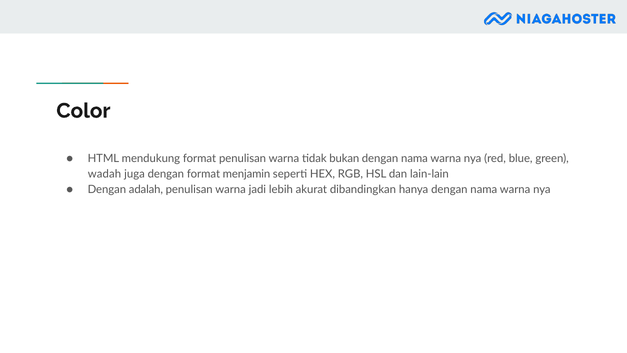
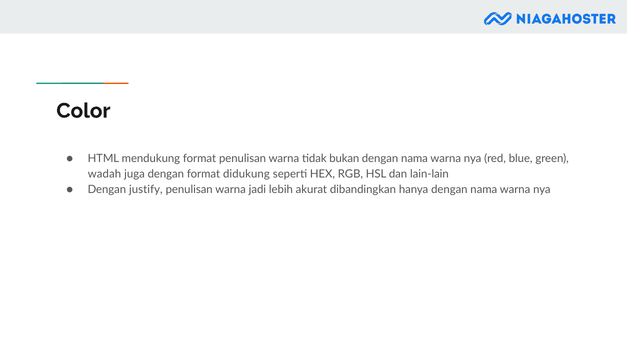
menjamin: menjamin -> didukung (246, 174)
adalah: adalah -> justify (146, 189)
